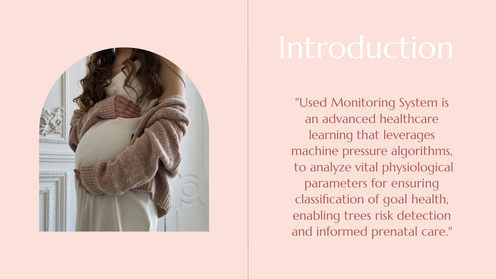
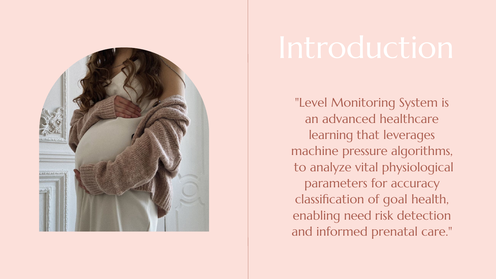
Used: Used -> Level (311, 103)
ensuring: ensuring -> accuracy (415, 183)
trees: trees -> need (358, 216)
